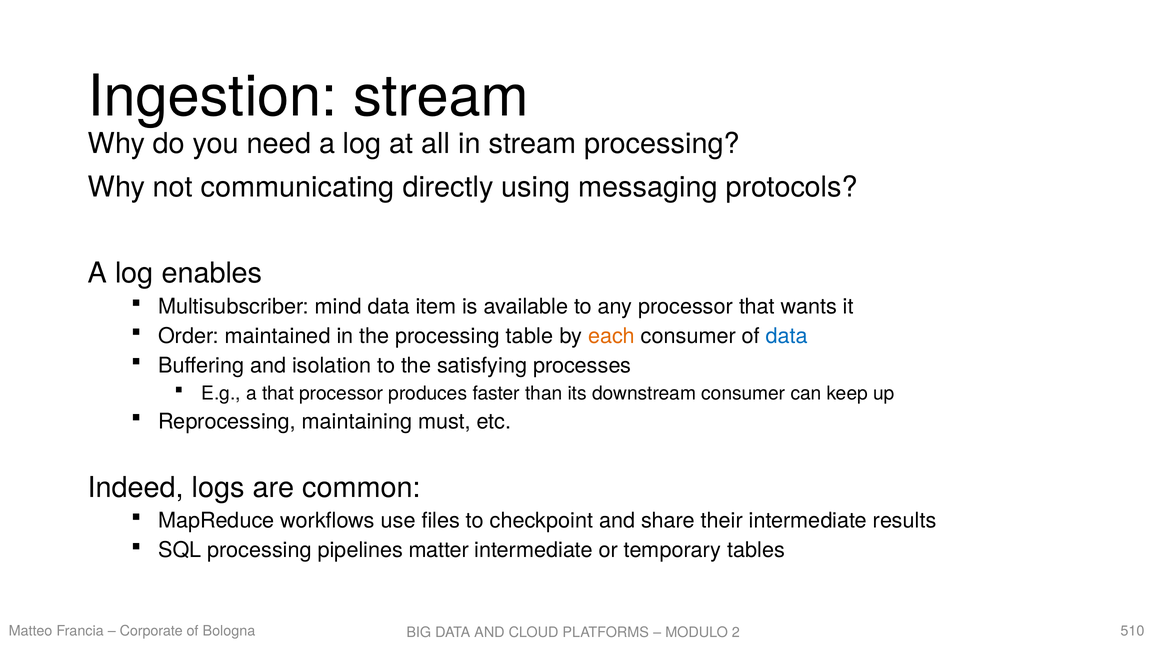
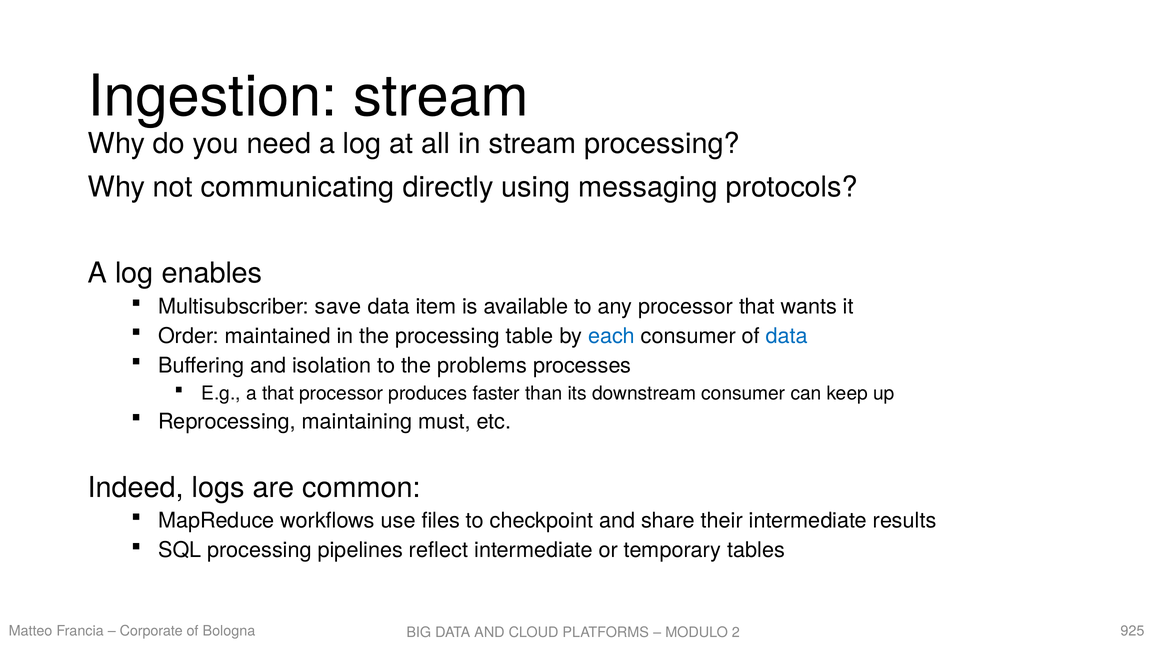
mind: mind -> save (338, 306)
each colour: orange -> blue (612, 336)
satisfying: satisfying -> problems (482, 365)
matter: matter -> reflect (439, 550)
510: 510 -> 925 (1132, 631)
